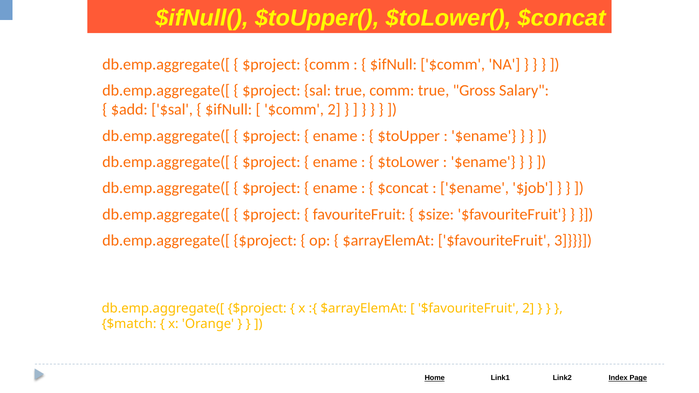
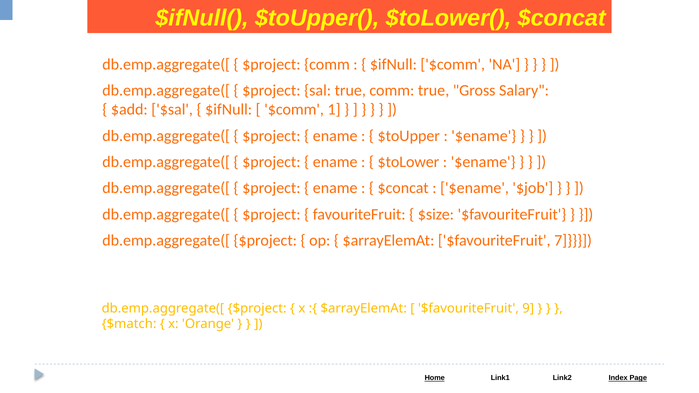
$comm 2: 2 -> 1 (334, 110)
3: 3 -> 7 (573, 241)
$favouriteFruit 2: 2 -> 9 (528, 308)
